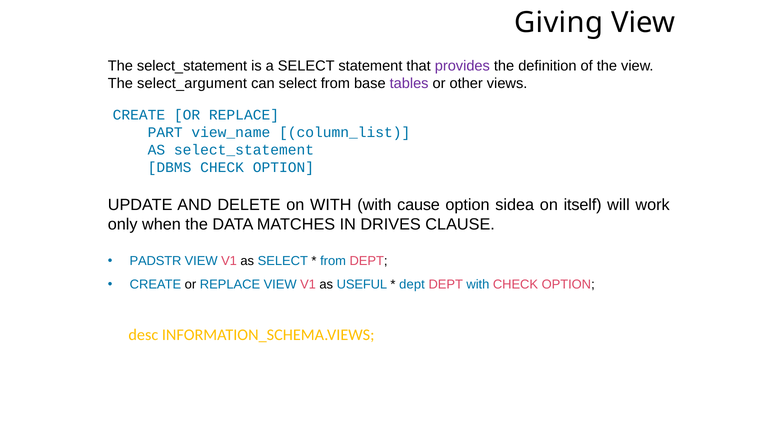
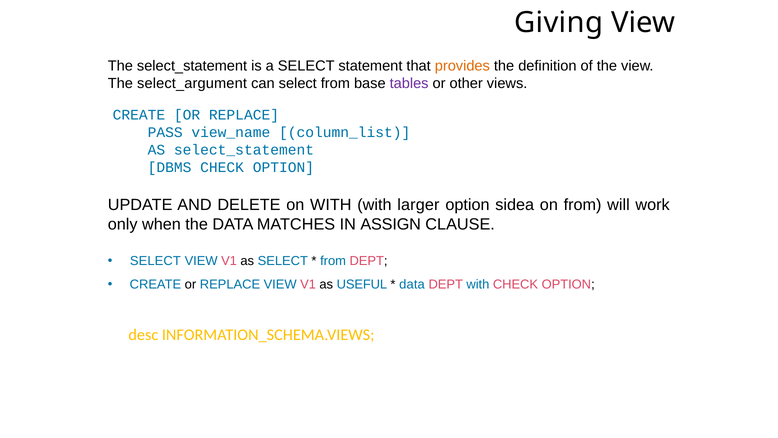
provides colour: purple -> orange (462, 66)
PART: PART -> PASS (165, 132)
cause: cause -> larger (418, 205)
on itself: itself -> from (583, 205)
DRIVES: DRIVES -> ASSIGN (391, 224)
PADSTR: PADSTR -> SELECT (155, 261)
dept: dept -> data (412, 284)
